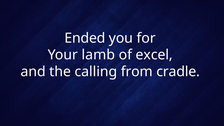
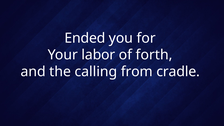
lamb: lamb -> labor (98, 55)
excel: excel -> forth (154, 55)
